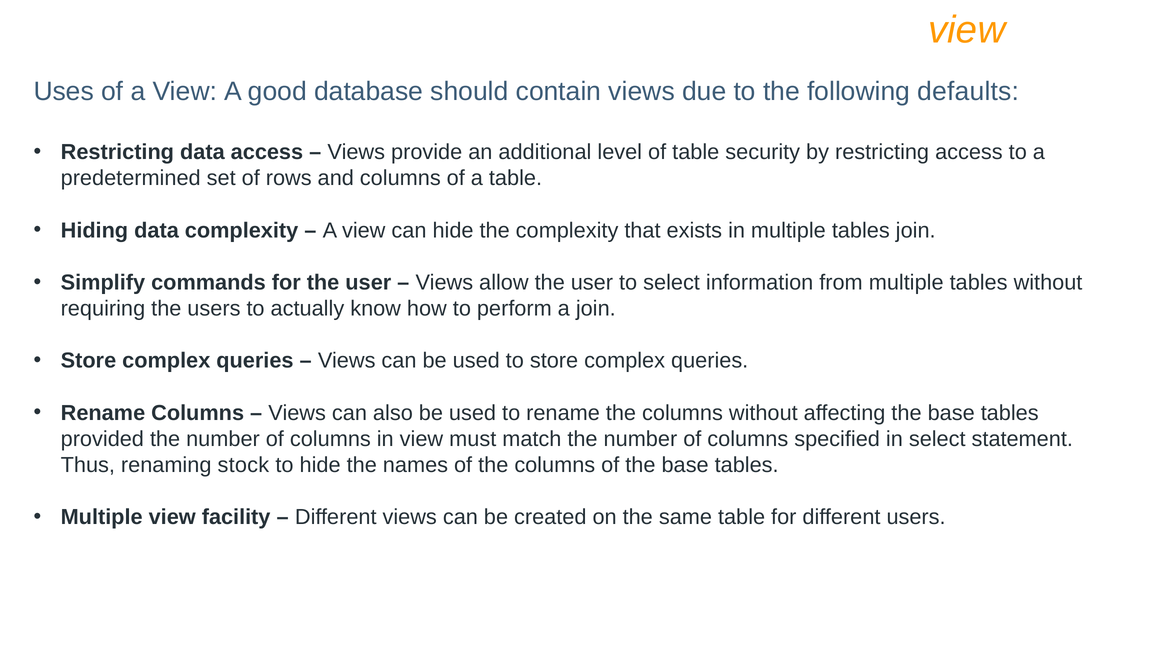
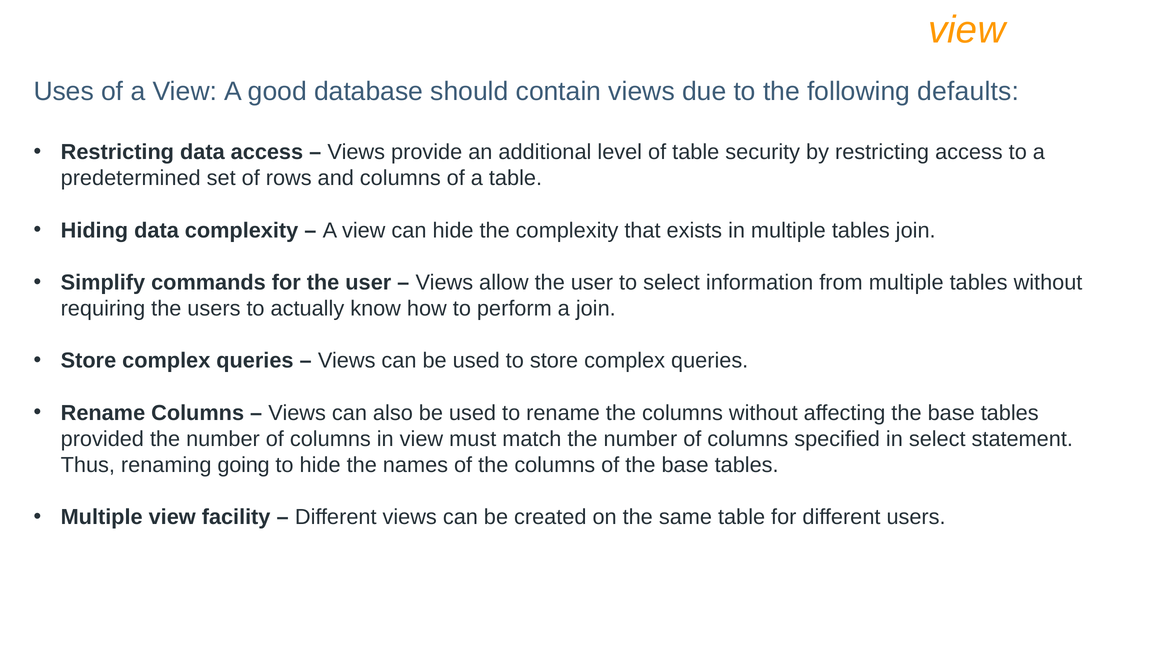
stock: stock -> going (244, 465)
